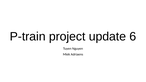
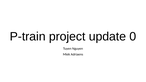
6: 6 -> 0 (133, 37)
